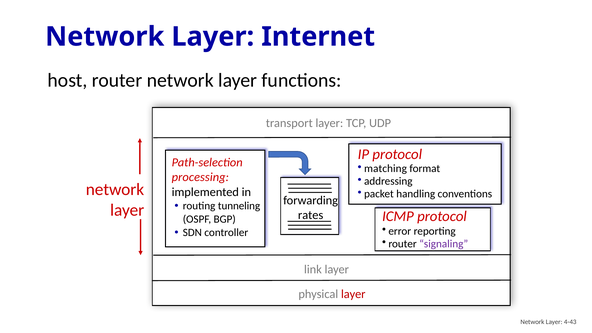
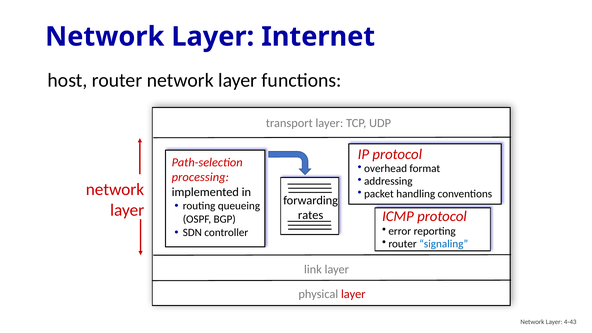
matching: matching -> overhead (386, 169)
tunneling: tunneling -> queueing (239, 206)
signaling colour: purple -> blue (444, 244)
